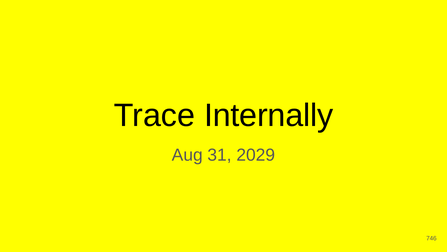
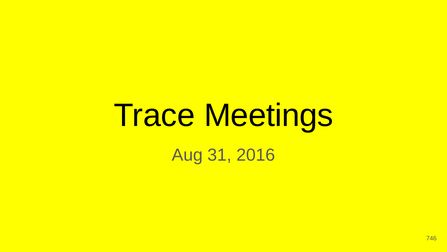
Internally: Internally -> Meetings (269, 115)
2029: 2029 -> 2016 (256, 155)
